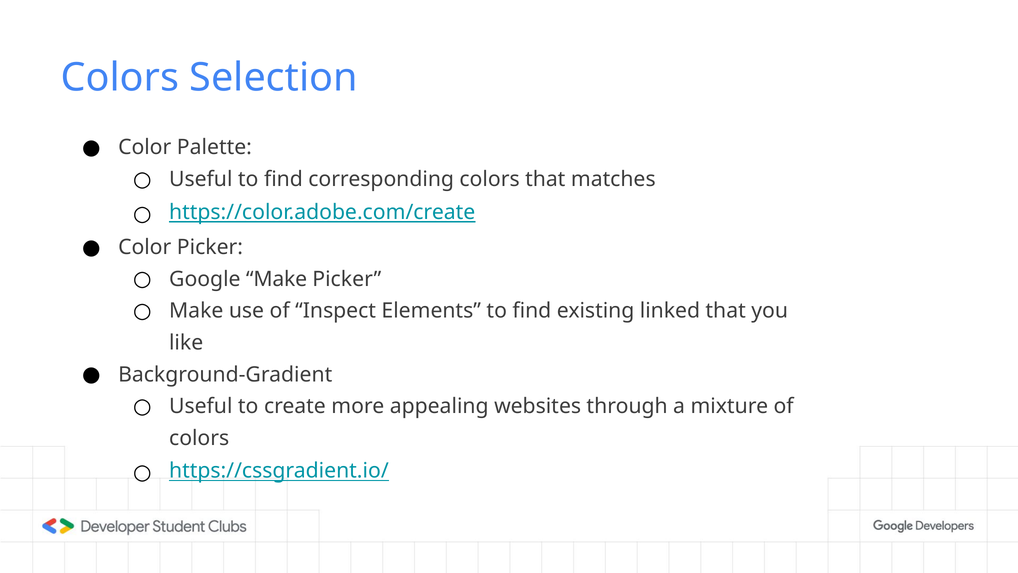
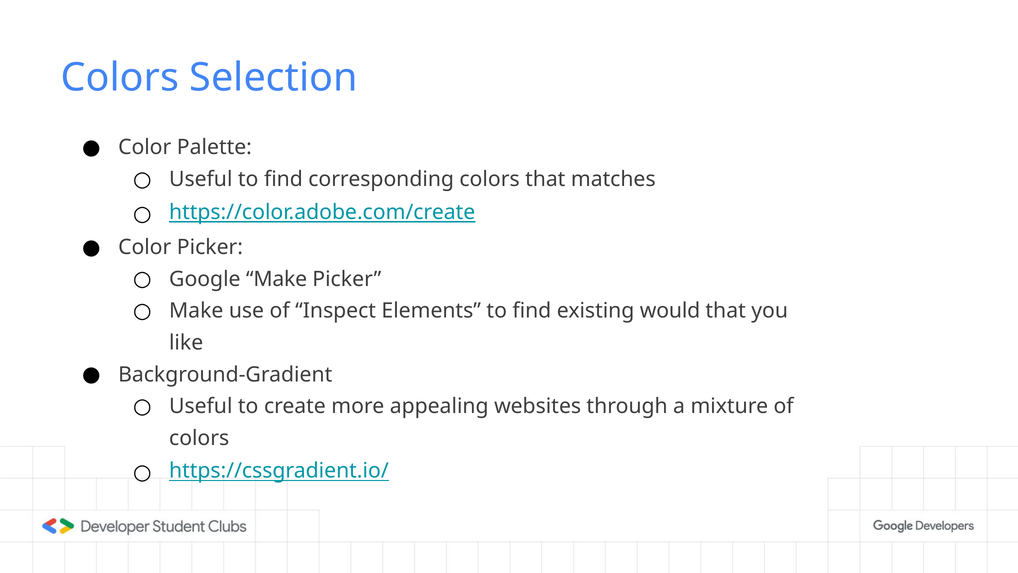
linked: linked -> would (670, 311)
